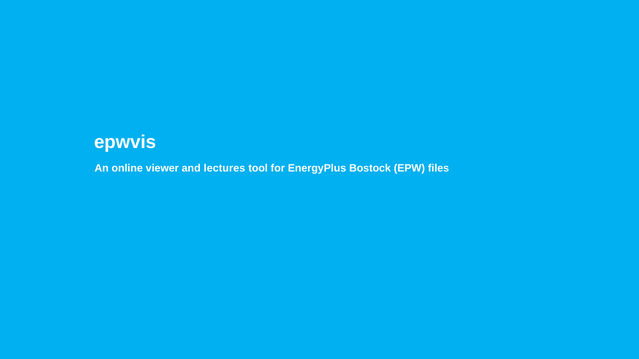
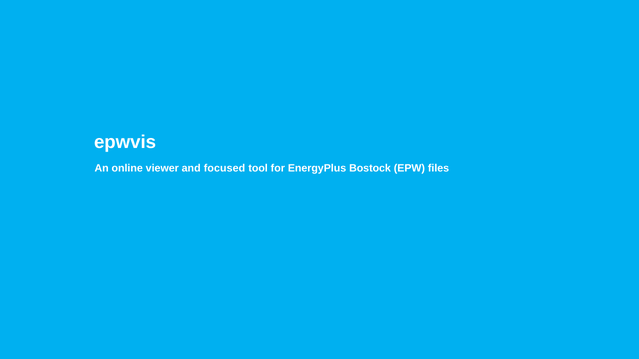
lectures: lectures -> focused (224, 168)
